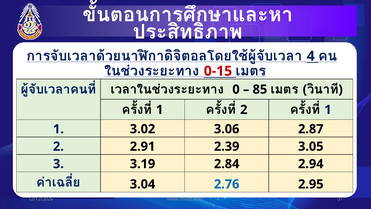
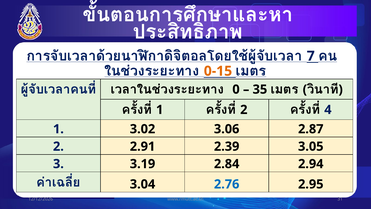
4: 4 -> 7 (311, 56)
0-15 colour: red -> orange (218, 71)
85: 85 -> 35 (260, 89)
1: 1 -> 4 (328, 110)
